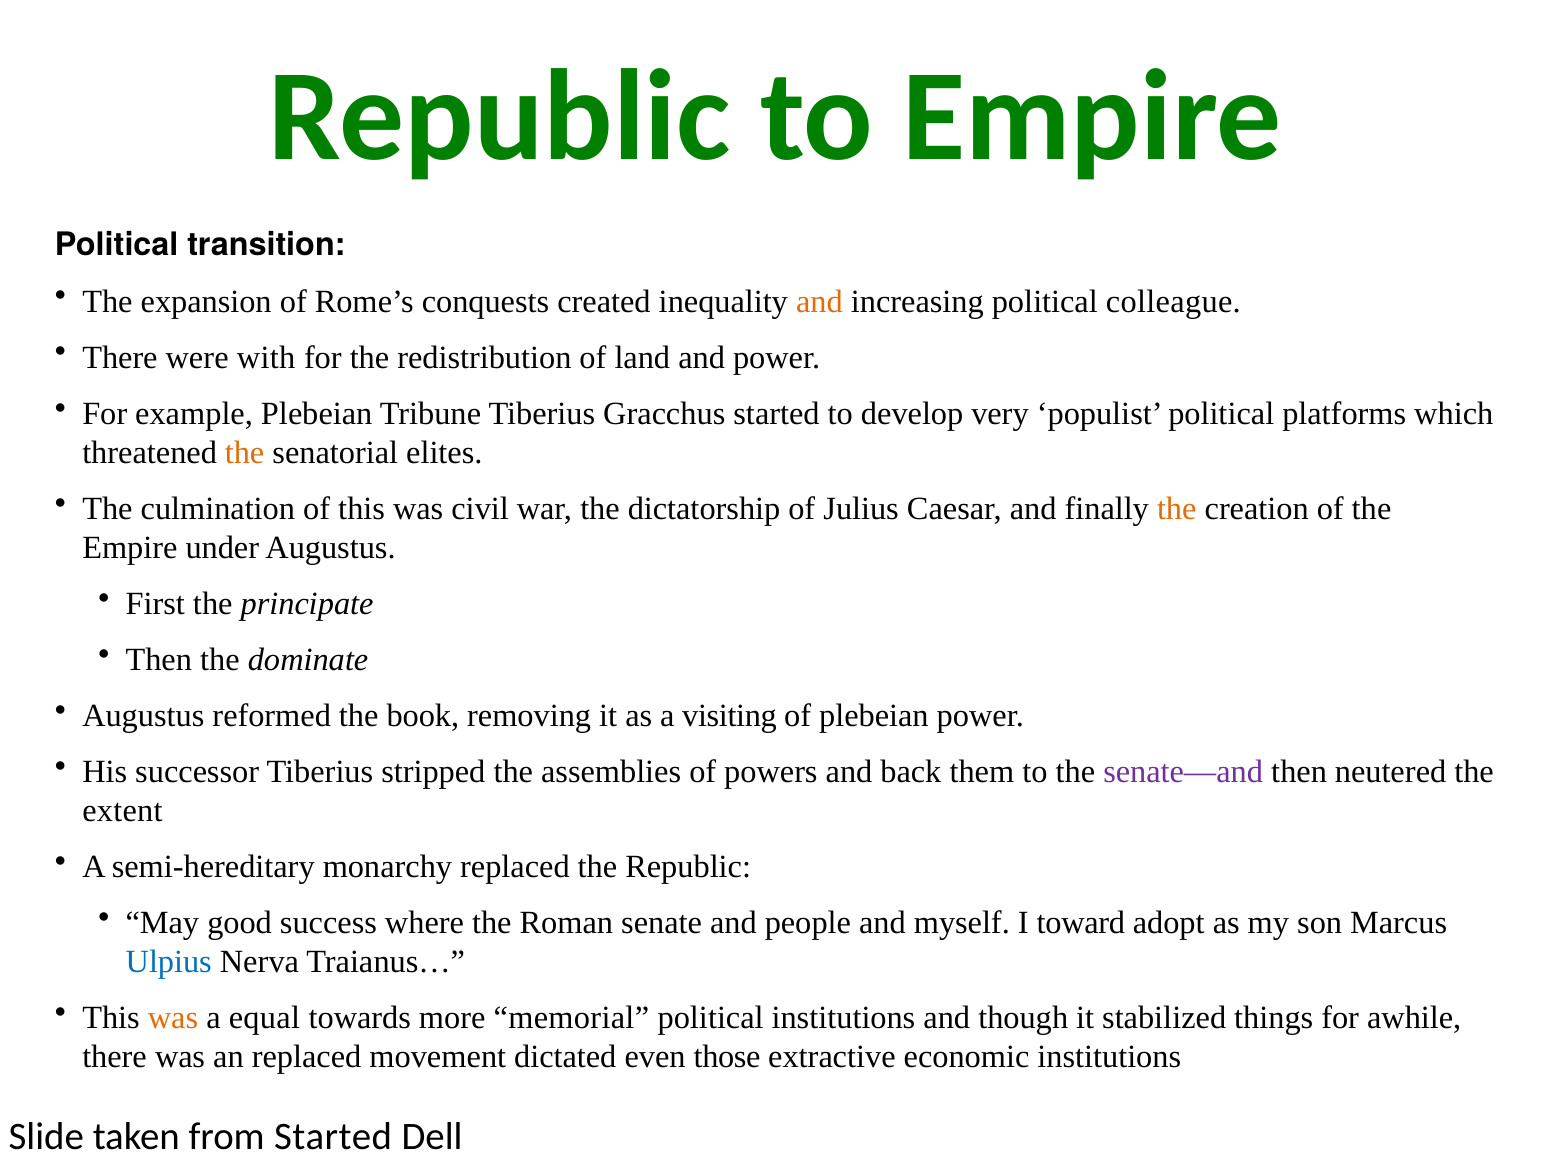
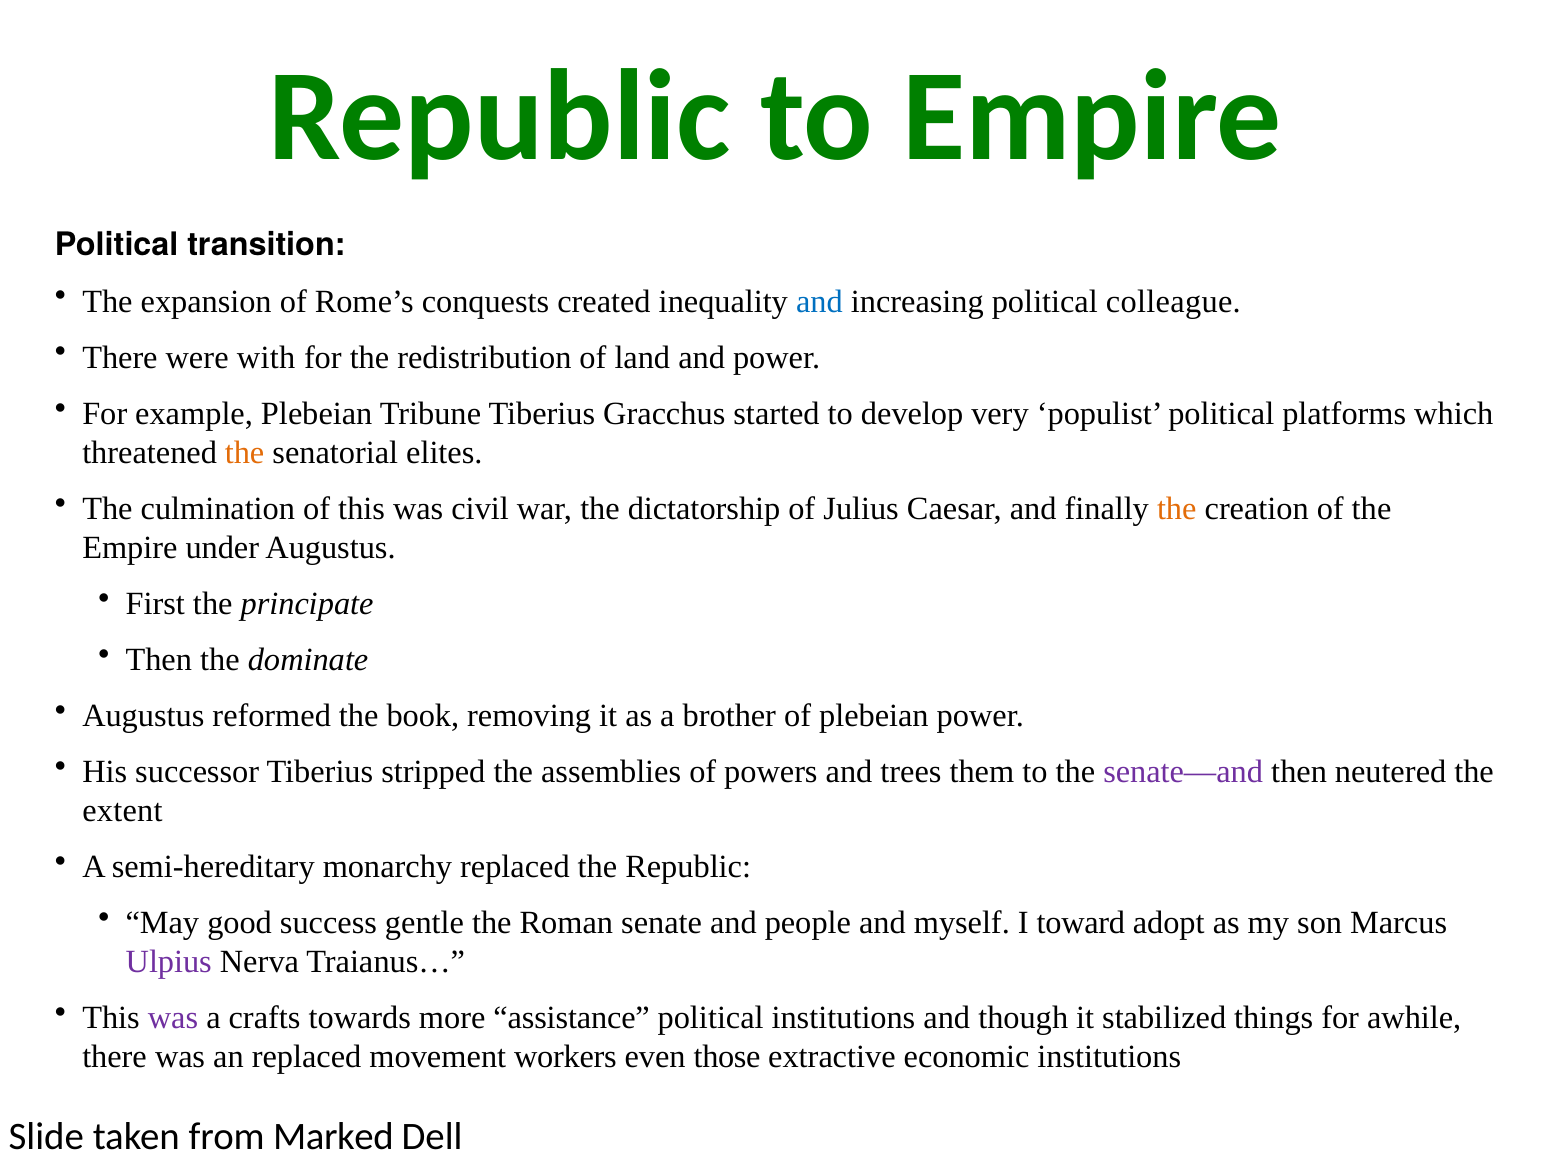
and colour: orange -> blue (819, 301)
visiting: visiting -> brother (729, 716)
back: back -> trees (911, 772)
where: where -> gentle (424, 923)
Ulpius colour: blue -> purple (169, 962)
was colour: orange -> purple (173, 1018)
equal: equal -> crafts (265, 1018)
memorial: memorial -> assistance (572, 1018)
dictated: dictated -> workers (565, 1057)
from Started: Started -> Marked (333, 1136)
